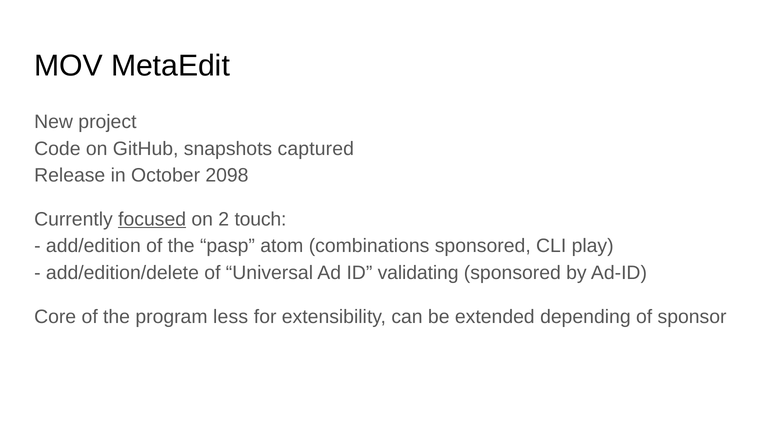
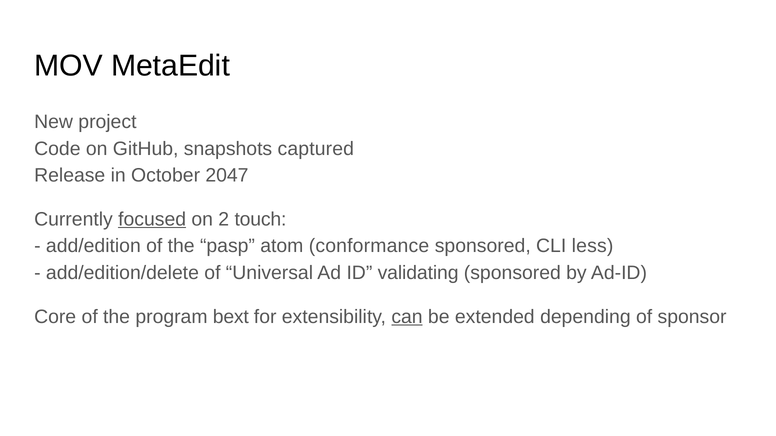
2098: 2098 -> 2047 (227, 176)
combinations: combinations -> conformance (369, 246)
play: play -> less (593, 246)
less: less -> bext (231, 317)
can underline: none -> present (407, 317)
